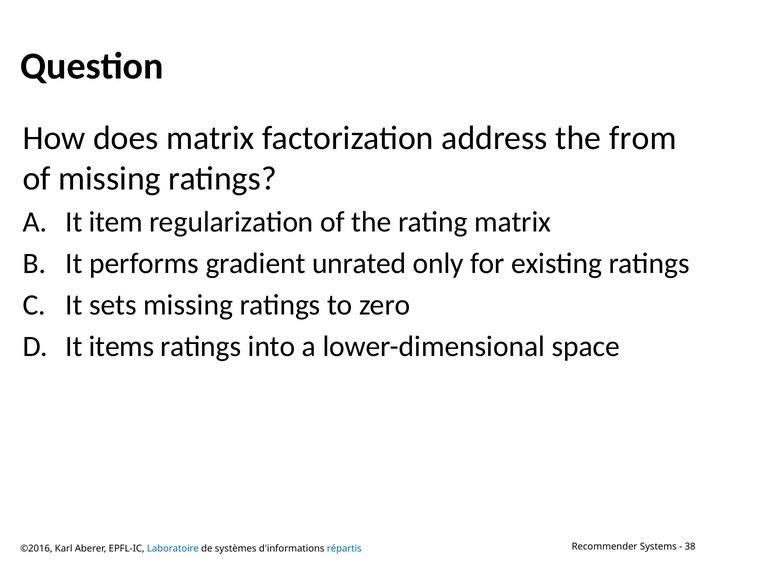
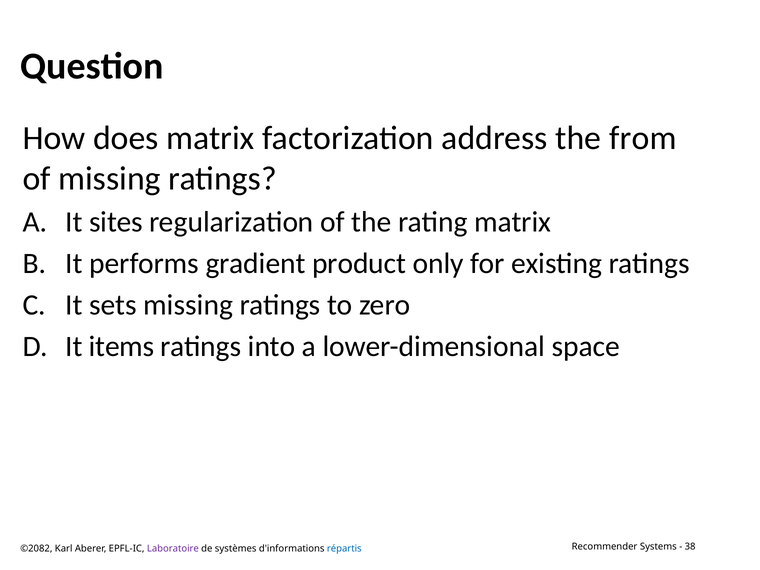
item: item -> sites (116, 222)
unrated: unrated -> product (359, 264)
©2016: ©2016 -> ©2082 (36, 549)
Laboratoire colour: blue -> purple (173, 549)
